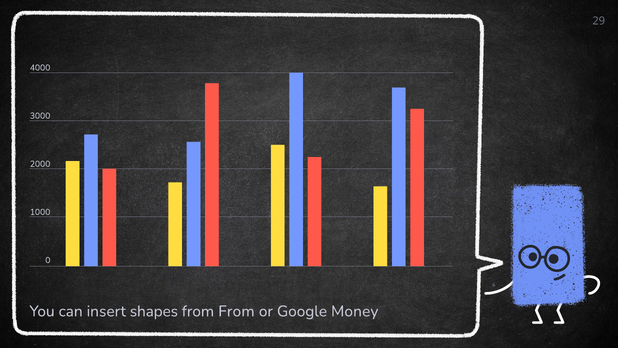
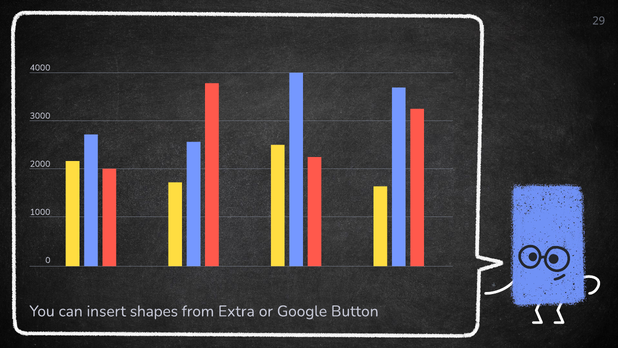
from From: From -> Extra (236, 311)
Money: Money -> Button (355, 311)
